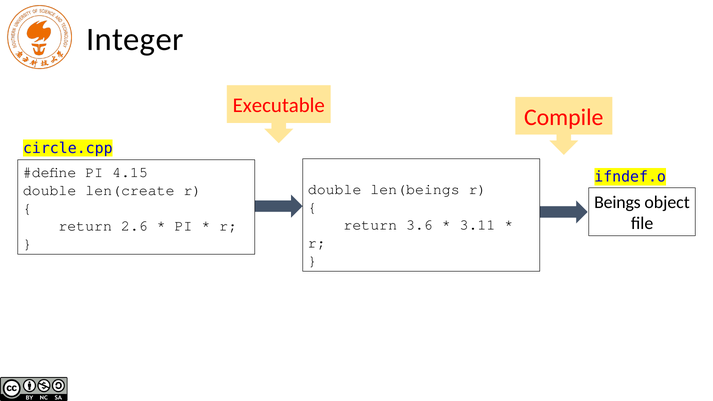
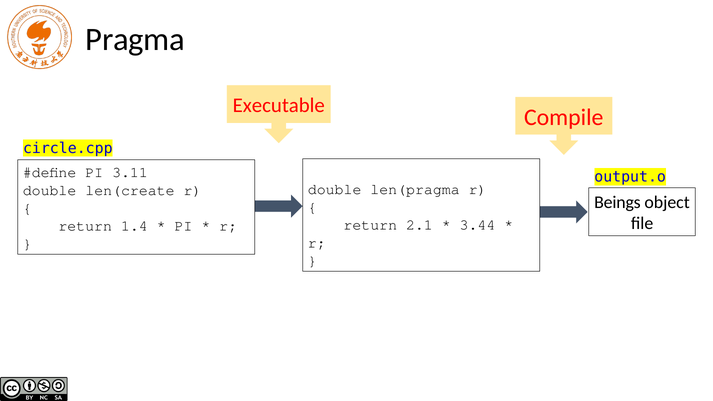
Integer: Integer -> Pragma (135, 40)
4.15: 4.15 -> 3.11 (130, 173)
ifndef.o: ifndef.o -> output.o (630, 177)
len(beings: len(beings -> len(pragma (415, 189)
3.6: 3.6 -> 2.1 (419, 225)
3.11: 3.11 -> 3.44 (477, 225)
2.6: 2.6 -> 1.4 (134, 226)
